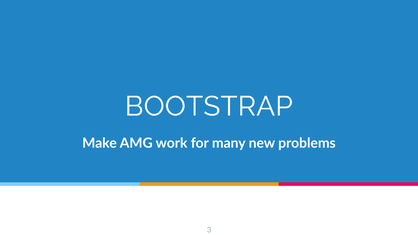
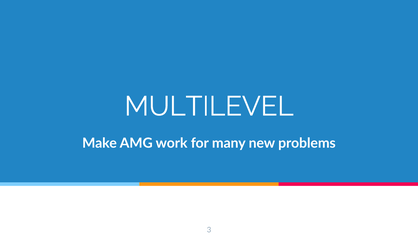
BOOTSTRAP: BOOTSTRAP -> MULTILEVEL (209, 106)
